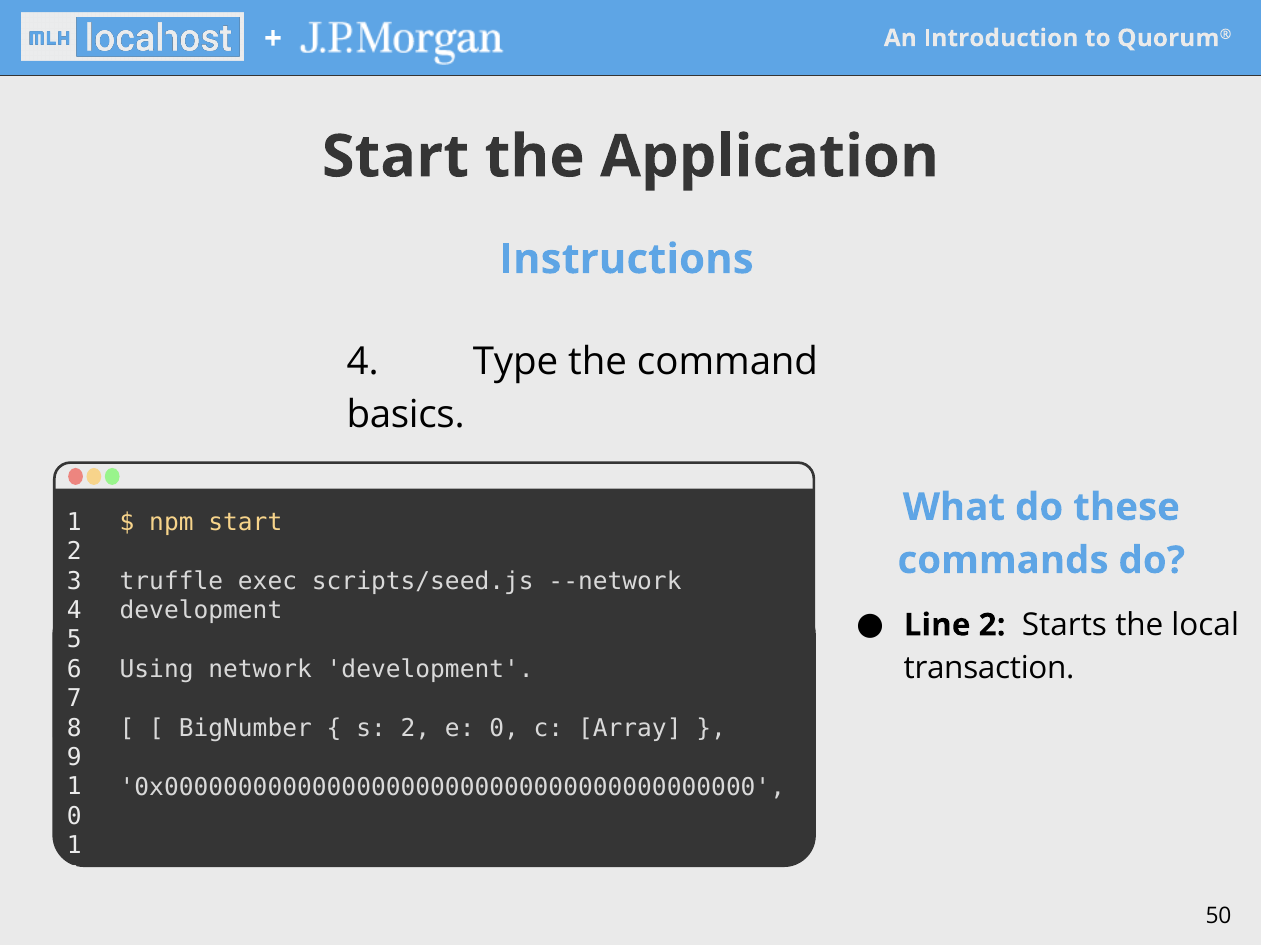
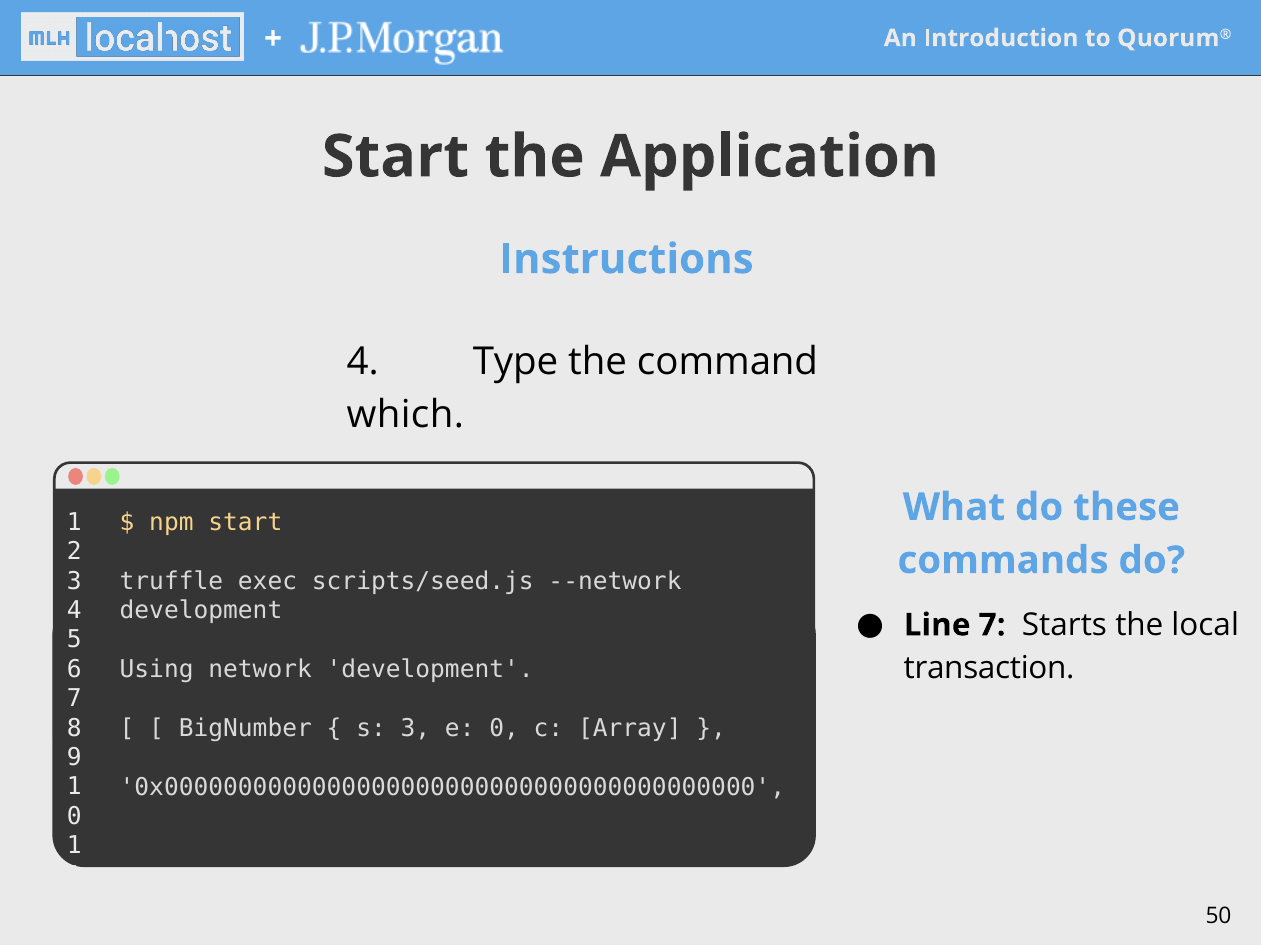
basics: basics -> which (405, 416)
Line 2: 2 -> 7 (992, 626)
s 2: 2 -> 3 (415, 729)
